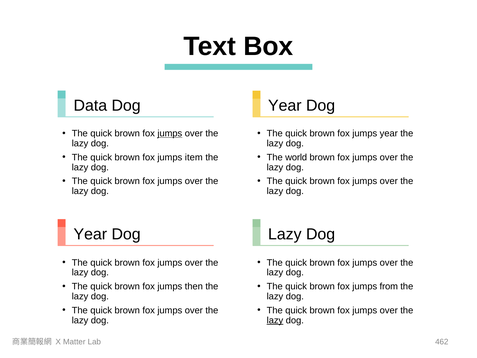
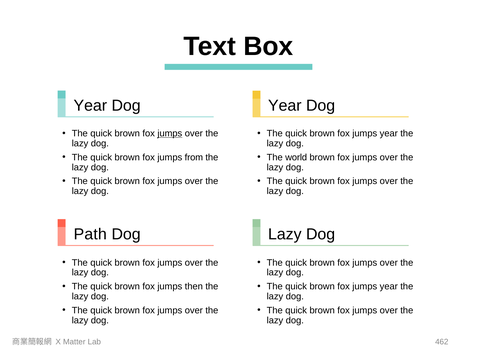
Data: Data -> Year (90, 106)
item: item -> from (194, 157)
Year: Year -> Path (90, 234)
from: from -> year (389, 286)
lazy underline: present -> none (275, 320)
